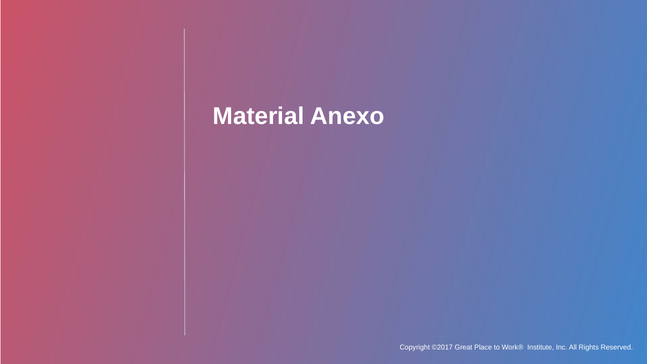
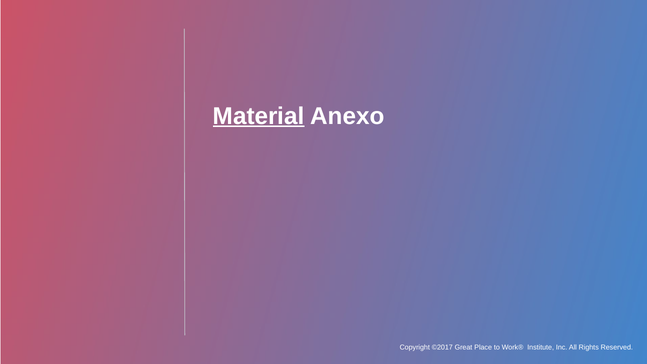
Material underline: none -> present (259, 116)
